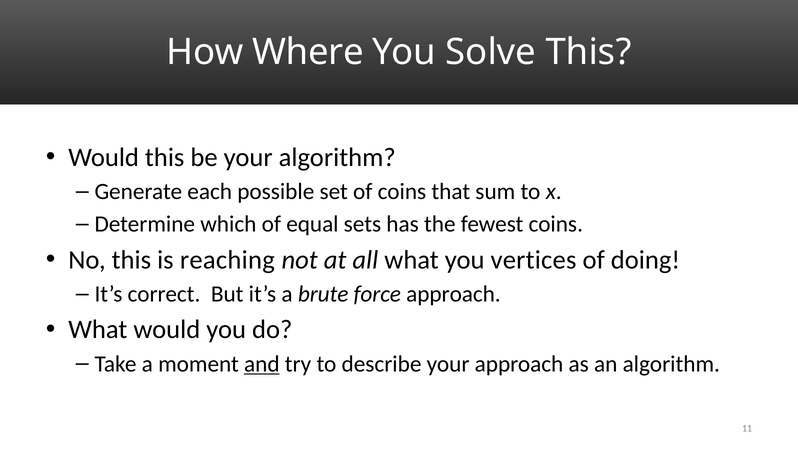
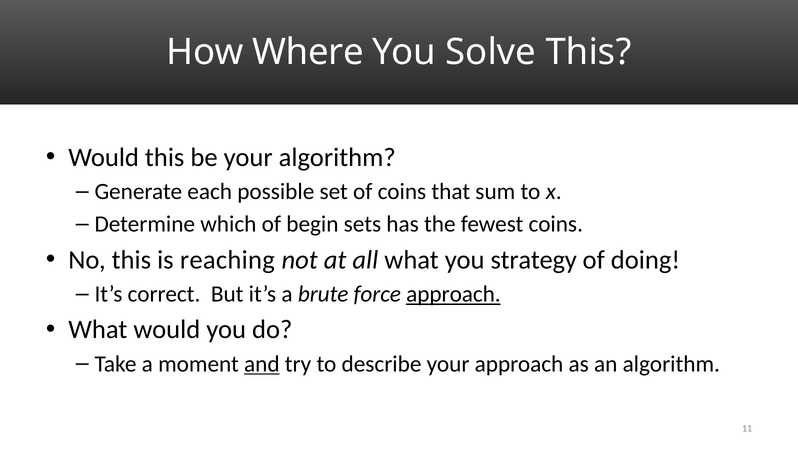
equal: equal -> begin (312, 224)
vertices: vertices -> strategy (534, 260)
approach underline: none -> present (453, 294)
